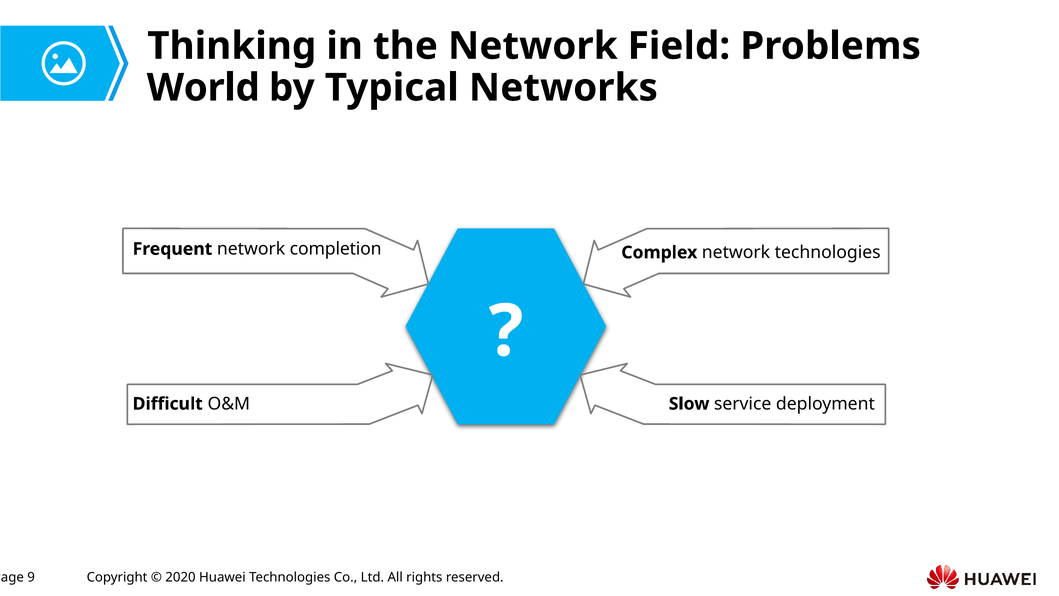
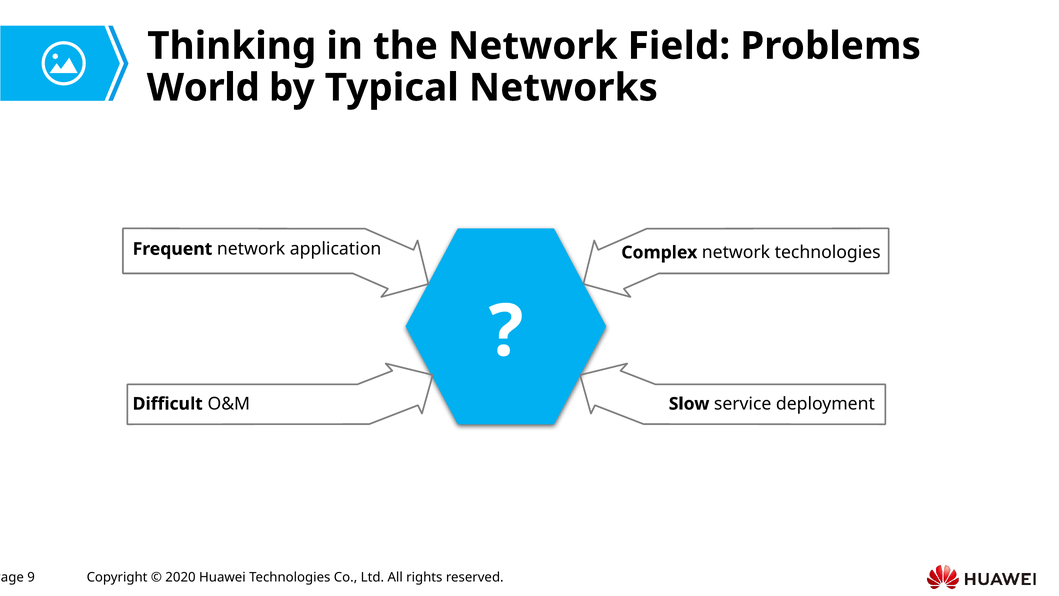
completion: completion -> application (336, 249)
